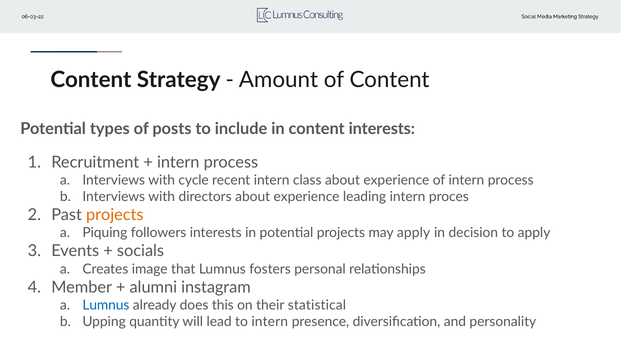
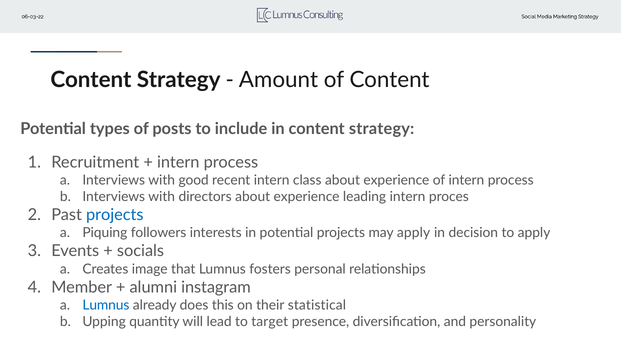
in content interests: interests -> strategy (382, 129)
cycle: cycle -> good (194, 180)
projects colour: orange -> blue (115, 215)
to intern: intern -> target (270, 322)
